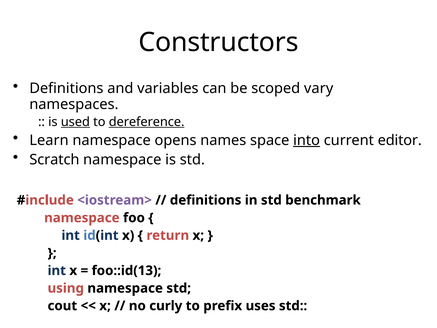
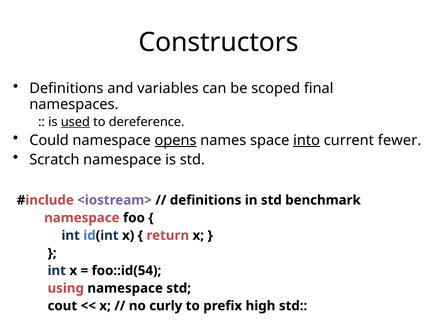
vary: vary -> final (319, 88)
dereference underline: present -> none (147, 122)
Learn: Learn -> Could (49, 140)
opens underline: none -> present (176, 140)
editor: editor -> fewer (400, 140)
foo::id(13: foo::id(13 -> foo::id(54 (126, 270)
uses: uses -> high (260, 306)
